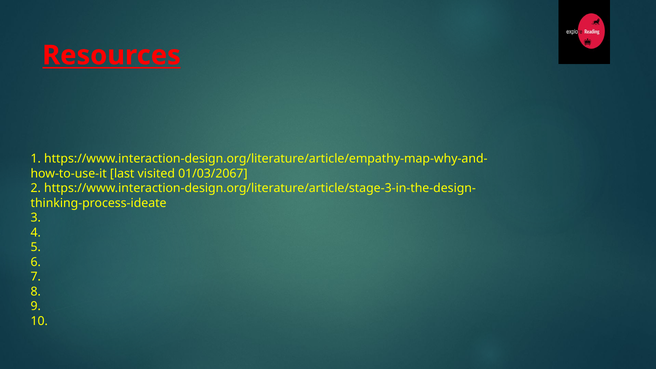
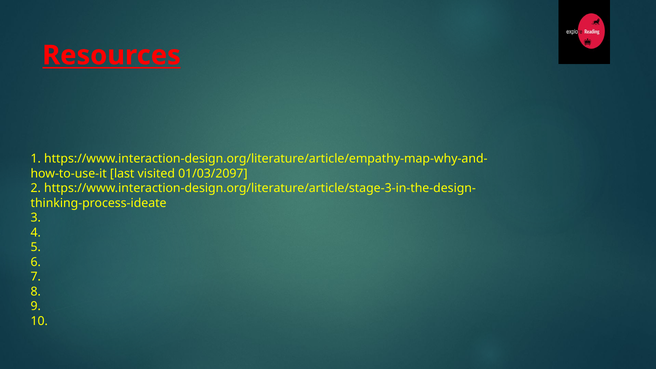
01/03/2067: 01/03/2067 -> 01/03/2097 (213, 174)
